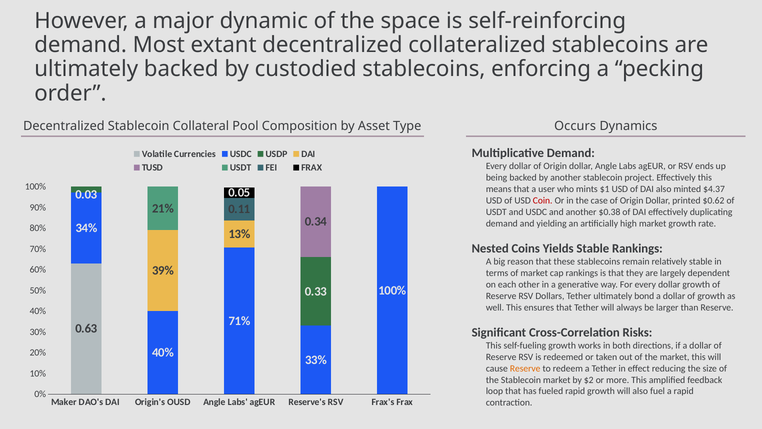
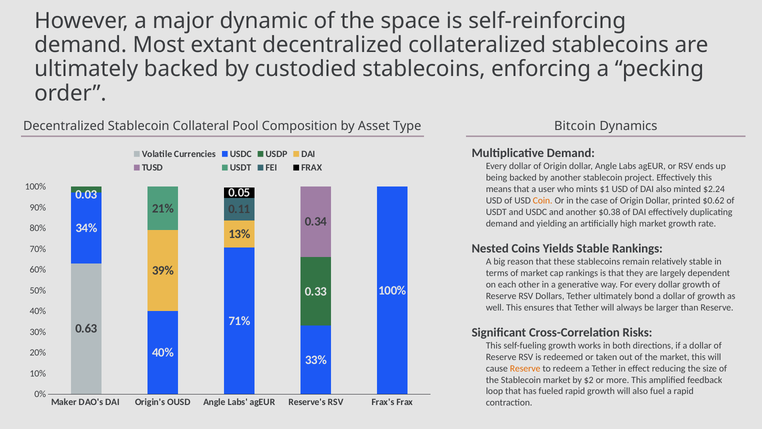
Occurs: Occurs -> Bitcoin (575, 126)
$4.37: $4.37 -> $2.24 (714, 189)
Coin colour: red -> orange (543, 200)
